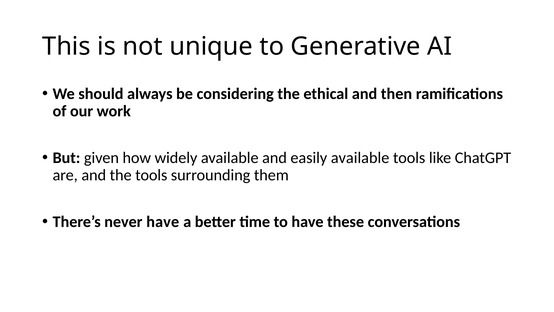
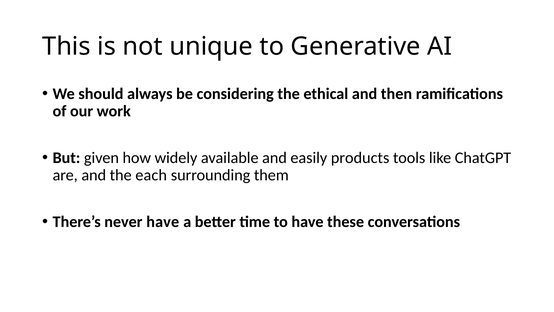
easily available: available -> products (360, 158)
the tools: tools -> each (151, 175)
